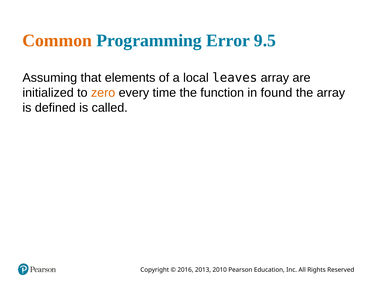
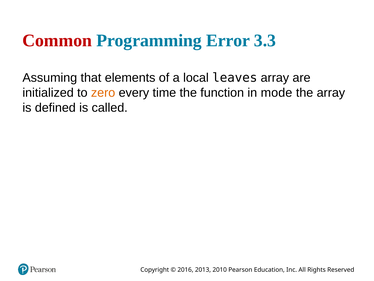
Common colour: orange -> red (57, 41)
9.5: 9.5 -> 3.3 (265, 41)
found: found -> mode (277, 93)
